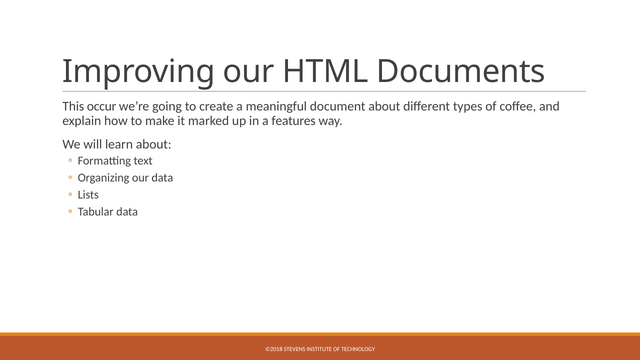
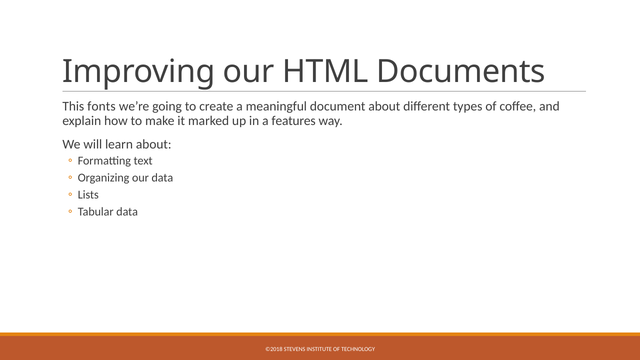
occur: occur -> fonts (102, 106)
